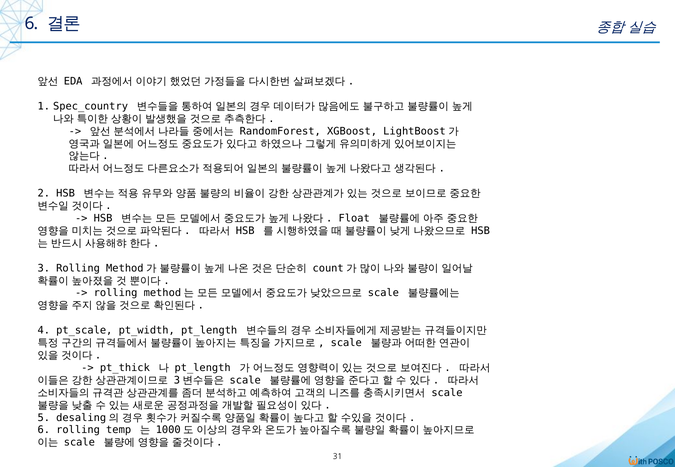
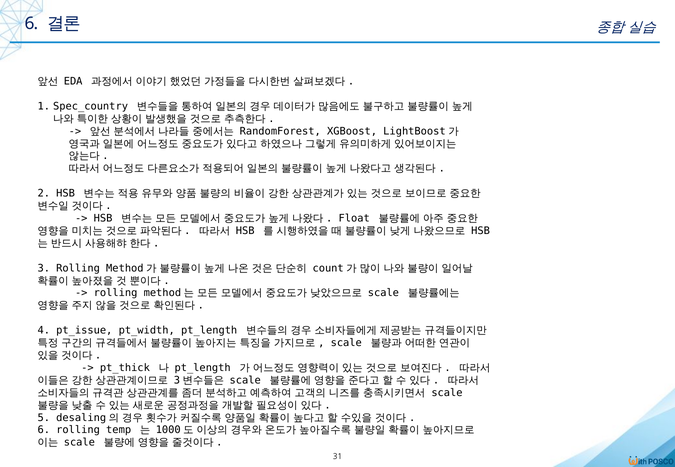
pt_scale: pt_scale -> pt_issue (84, 331)
